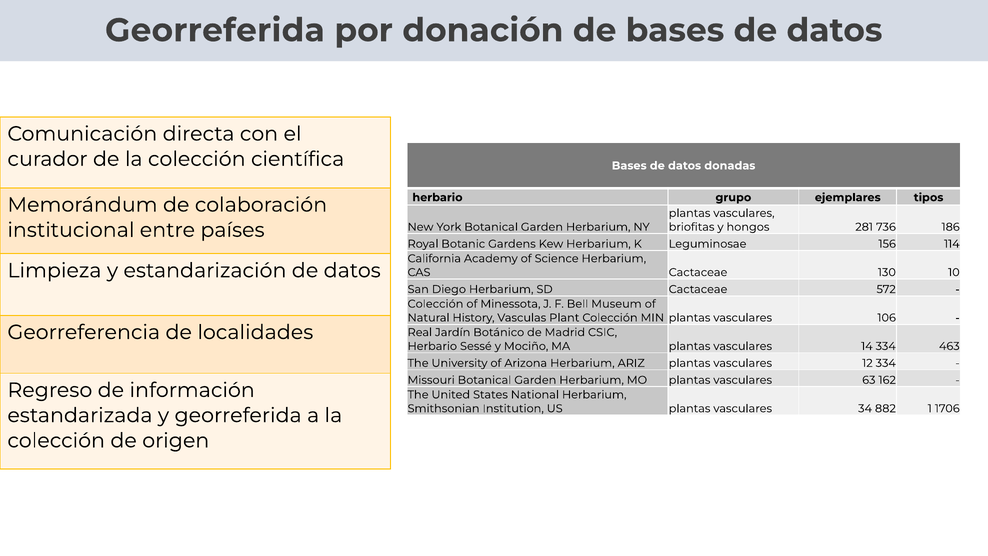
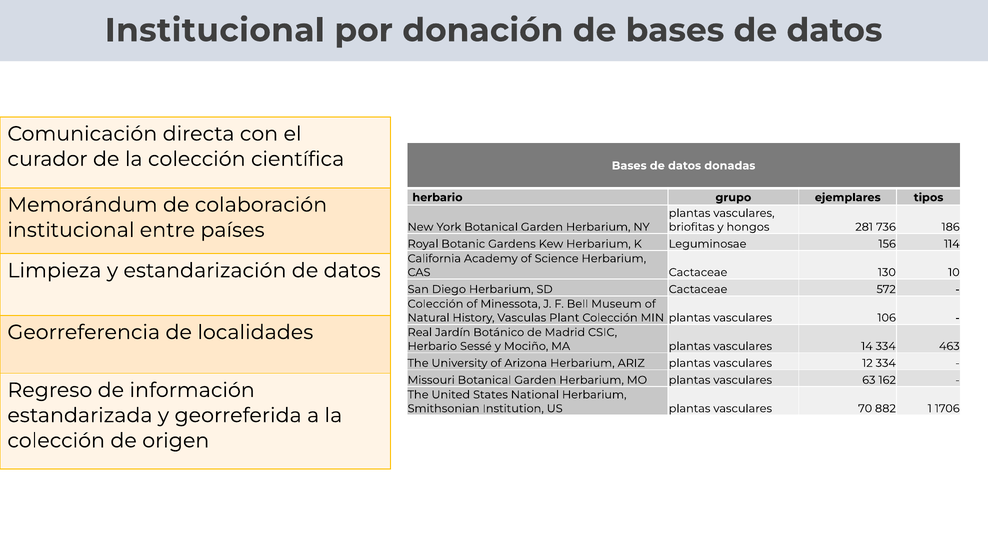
Georreferida: Georreferida -> Institucional (215, 30)
34: 34 -> 70 (865, 408)
